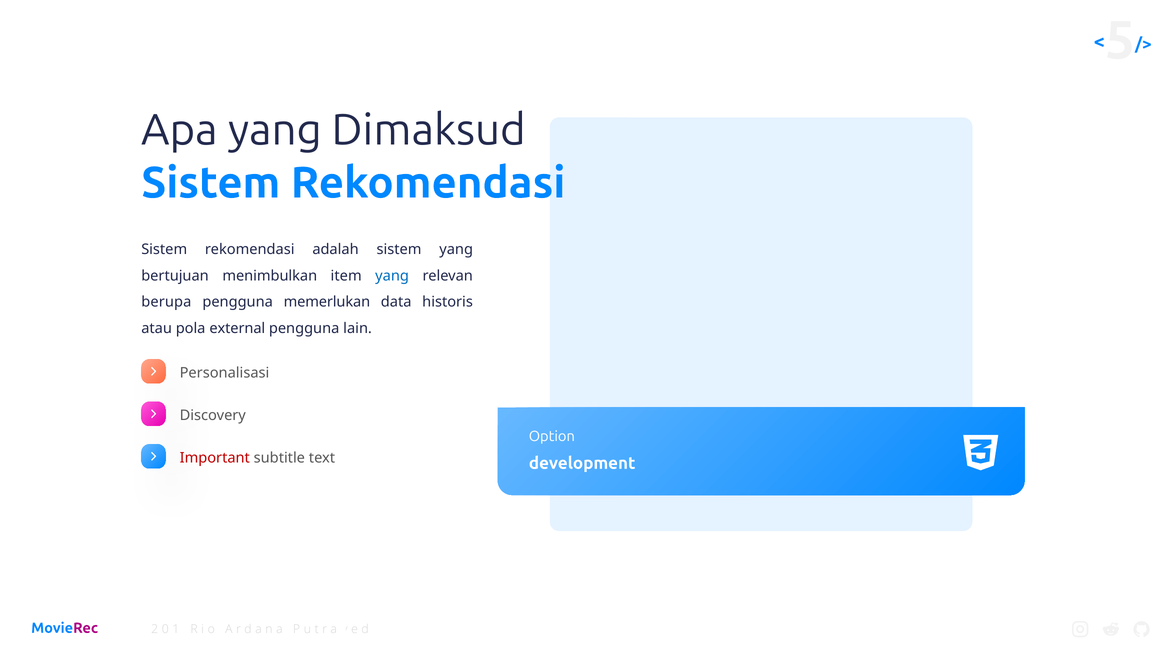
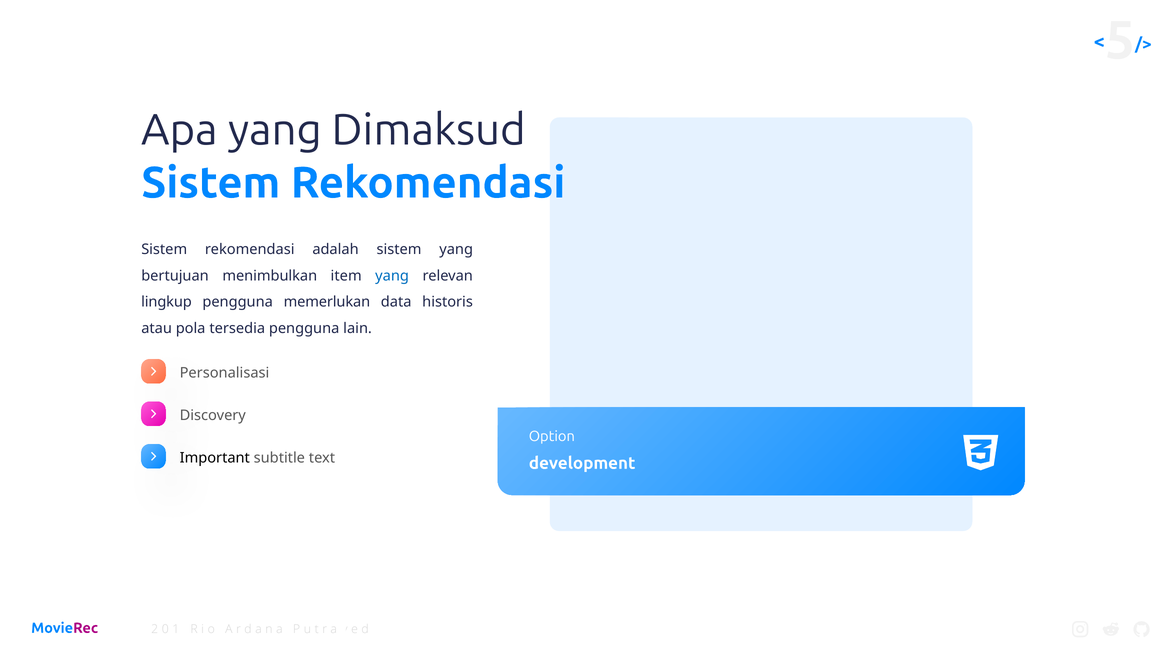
berupa: berupa -> lingkup (167, 302)
external: external -> tersedia (237, 329)
Important colour: red -> black (215, 458)
